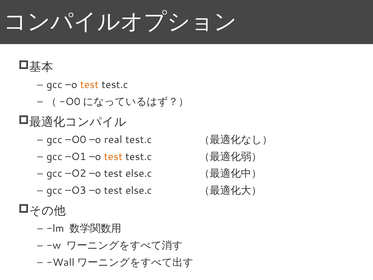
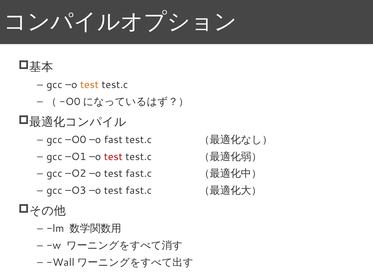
real: real -> fast (113, 140)
test colour: orange -> red (113, 157)
O2 o test else.c: else.c -> fast.c (139, 173)
O3 o test else.c: else.c -> fast.c (139, 190)
